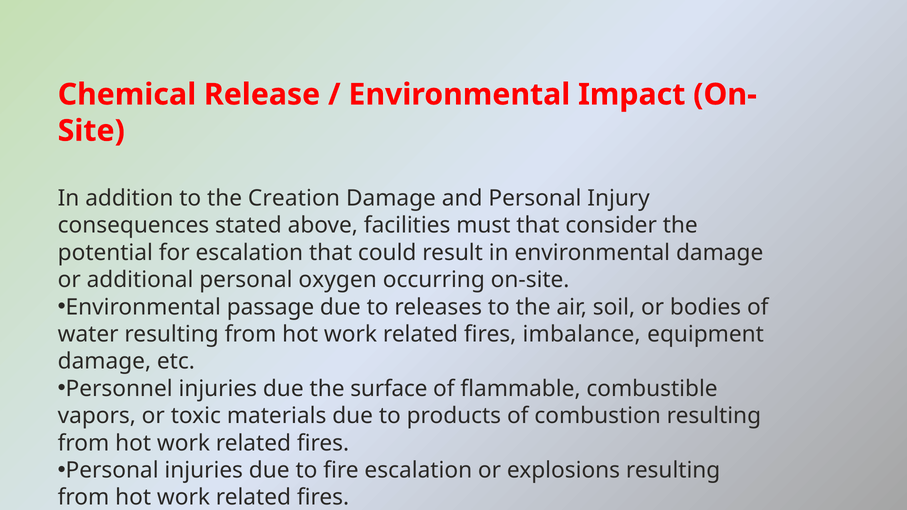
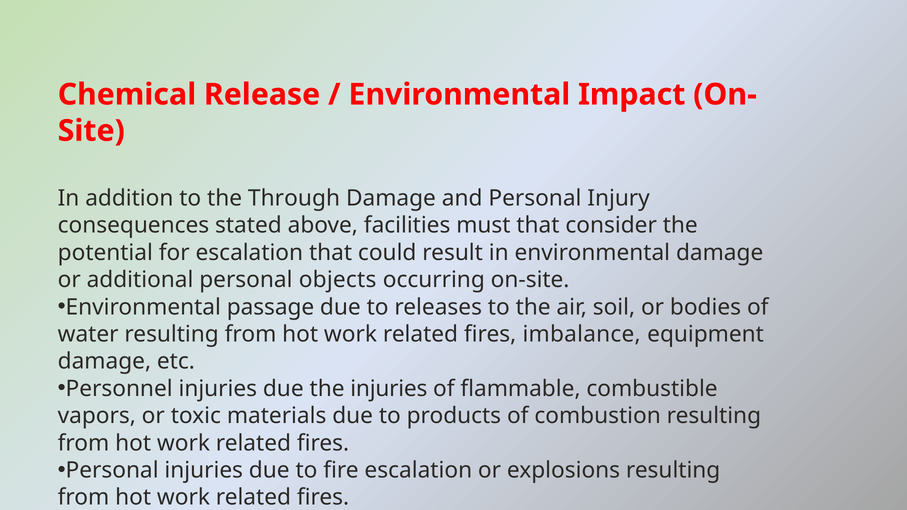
Creation: Creation -> Through (294, 198)
oxygen: oxygen -> objects (338, 280)
the surface: surface -> injuries (389, 389)
